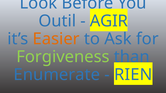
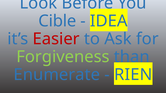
Outil: Outil -> Cible (57, 21)
AGIR: AGIR -> IDEA (109, 21)
Easier colour: orange -> red (56, 39)
